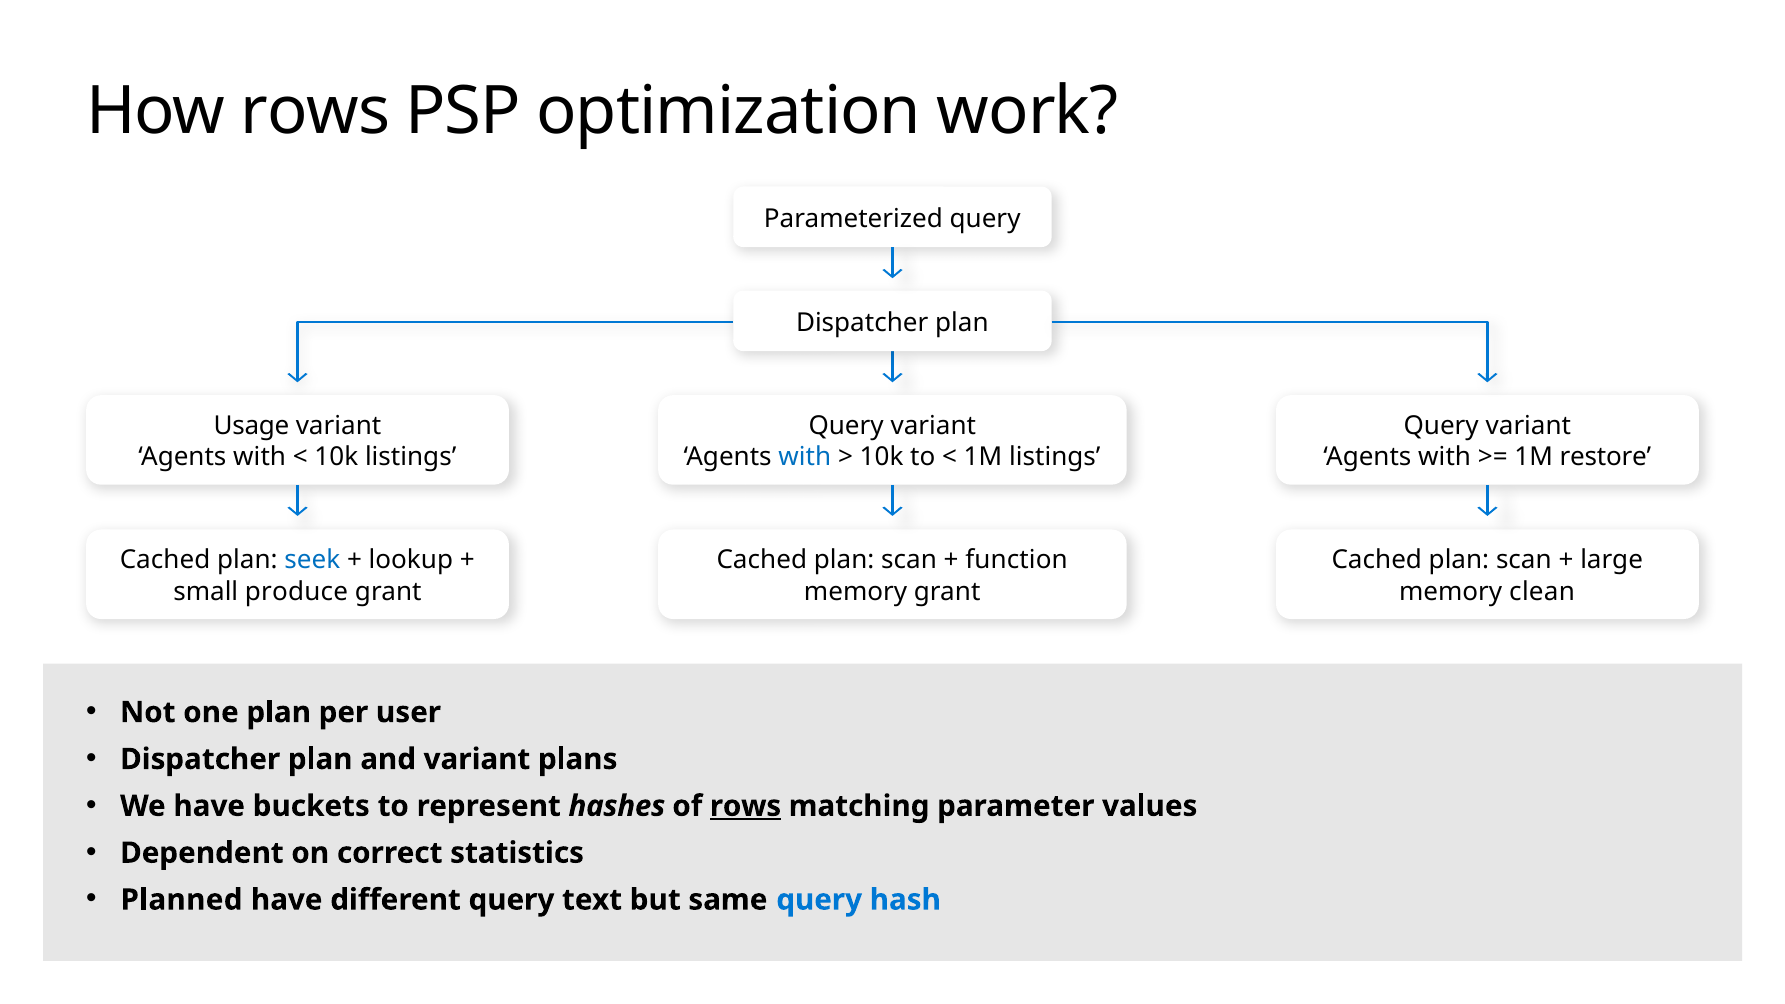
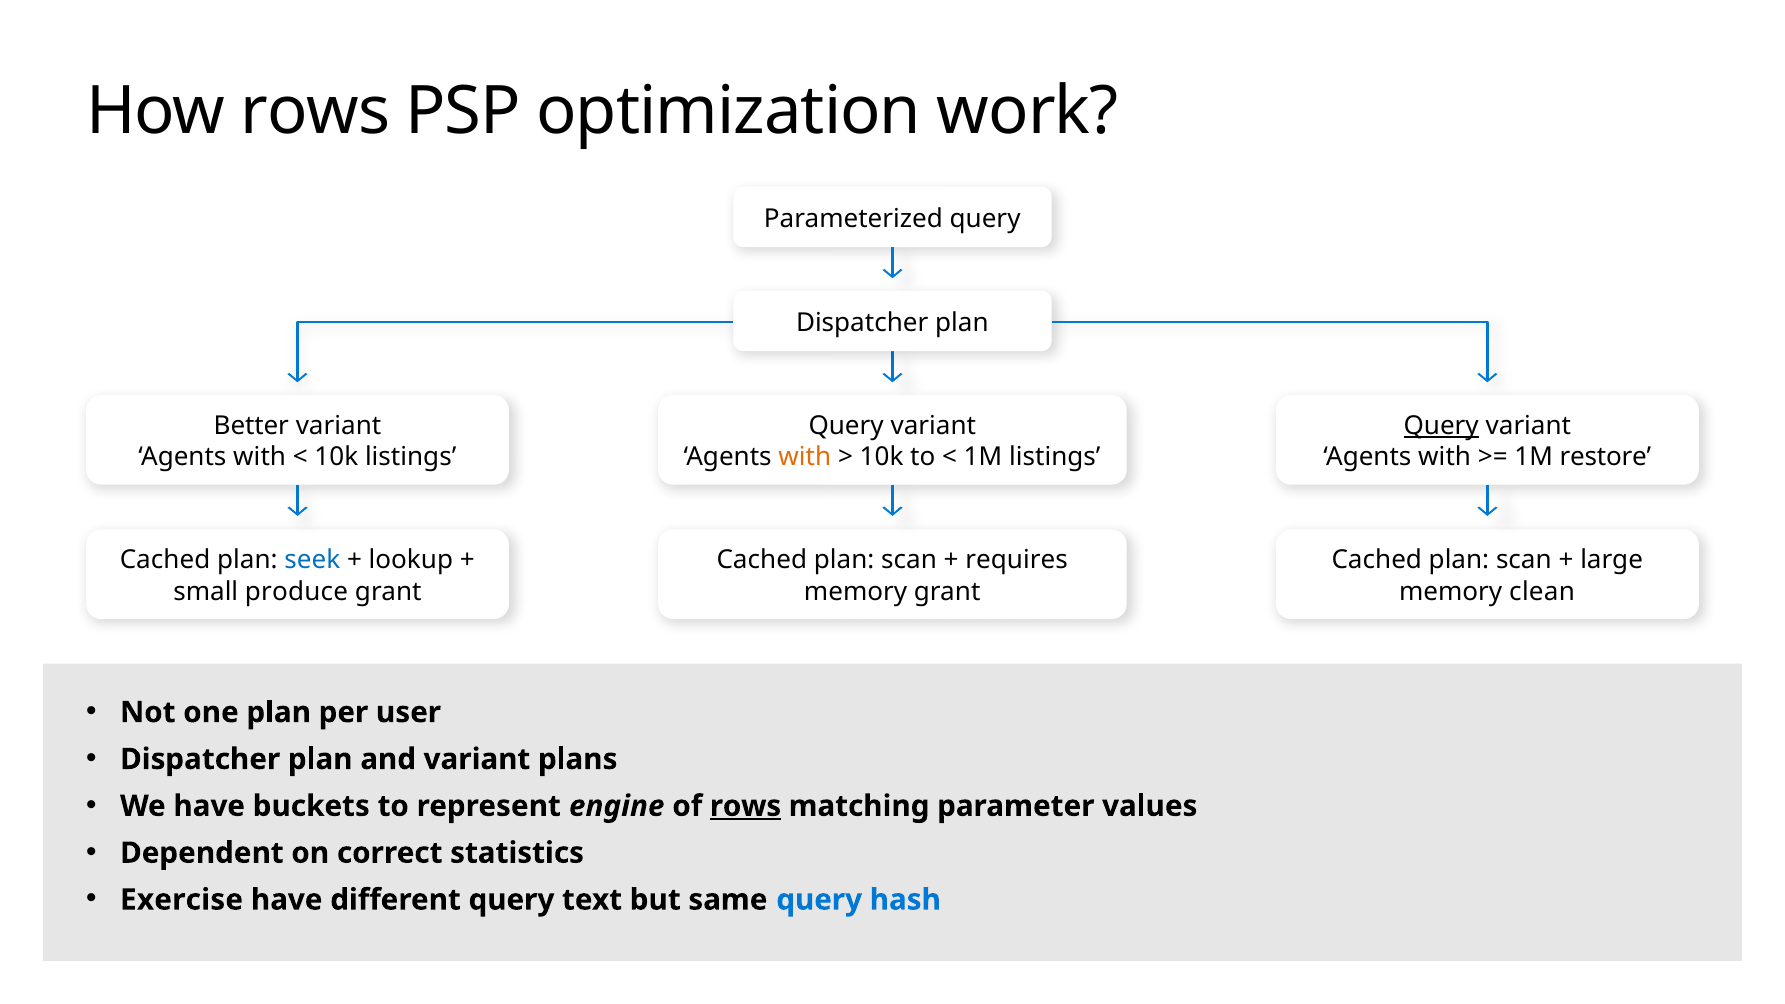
Usage: Usage -> Better (251, 426)
Query underline: none -> present (1441, 426)
with colour: blue -> orange (805, 457)
function: function -> requires (1017, 560)
hashes: hashes -> engine (617, 806)
Planned: Planned -> Exercise (182, 900)
